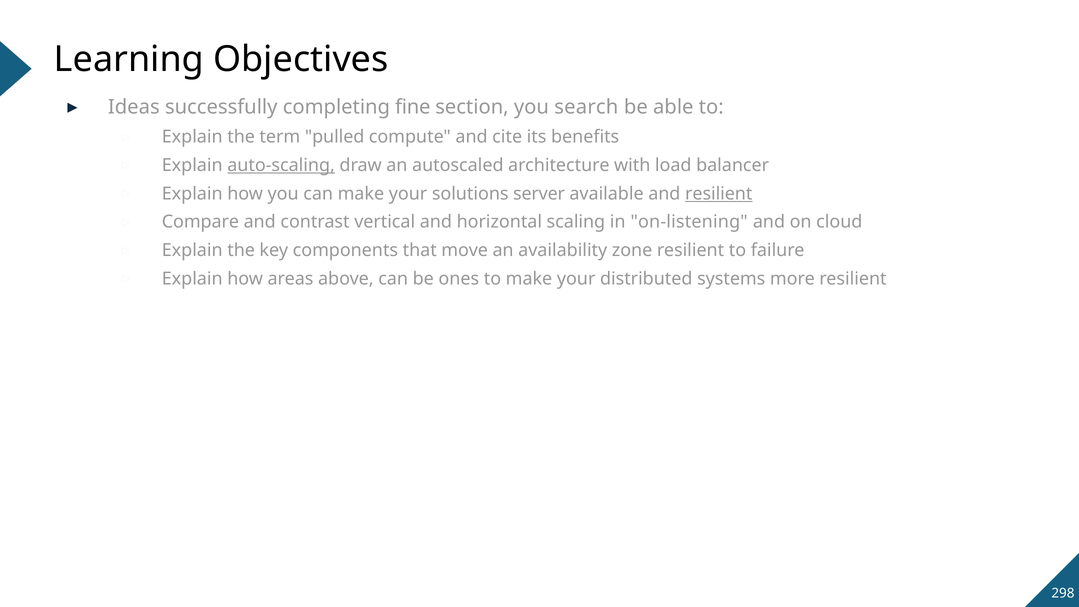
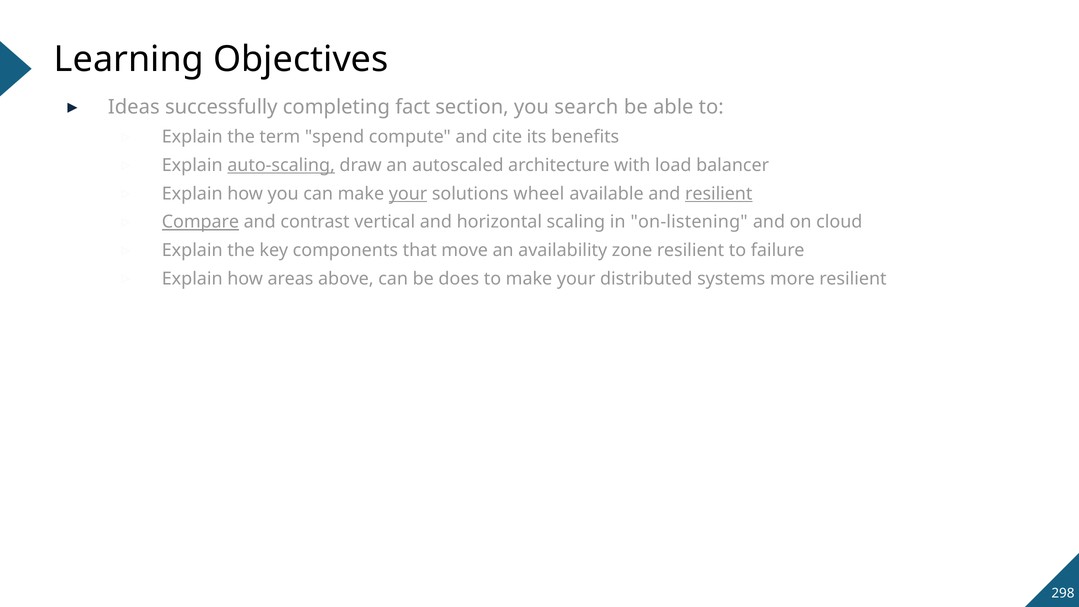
fine: fine -> fact (413, 107)
pulled: pulled -> spend (335, 137)
your underline: none -> present (408, 194)
server: server -> wheel (539, 194)
Compare underline: none -> present (200, 222)
ones: ones -> does (459, 279)
